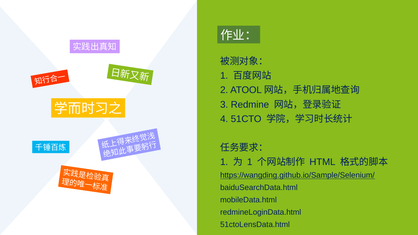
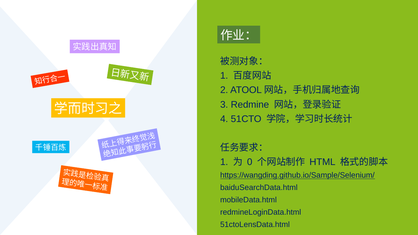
1: 1 -> 0 (250, 162)
